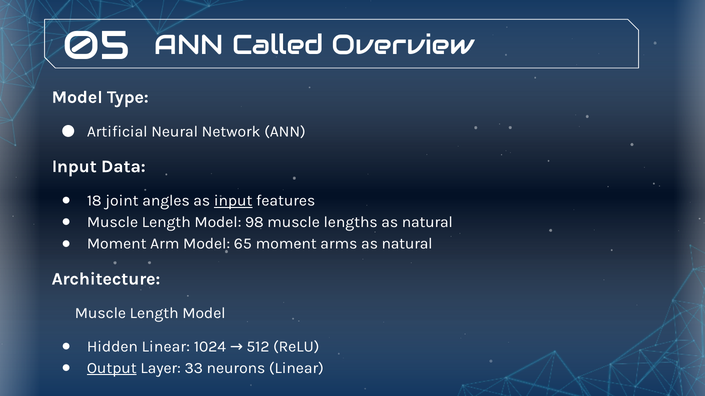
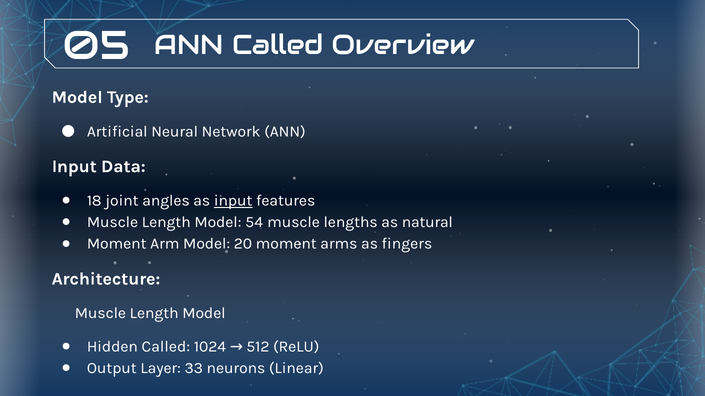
98: 98 -> 54 (254, 223)
65: 65 -> 20 (243, 244)
arms as natural: natural -> fingers (407, 244)
Hidden Linear: Linear -> Called (166, 347)
Output underline: present -> none (112, 368)
